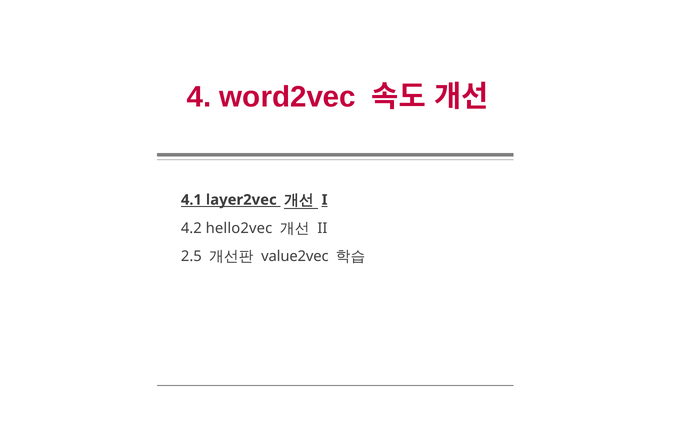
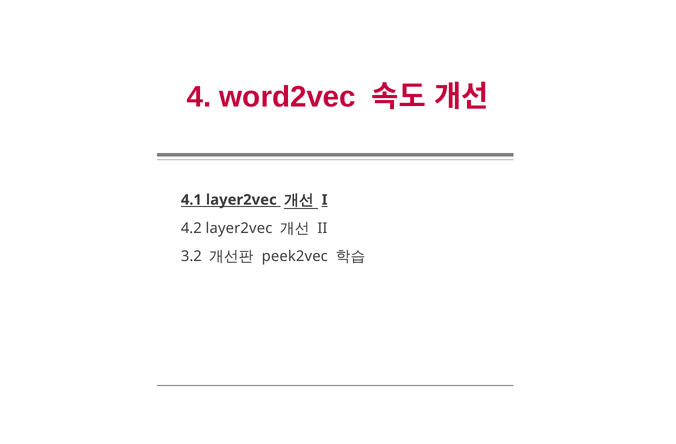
4.2 hello2vec: hello2vec -> layer2vec (239, 228)
2.5: 2.5 -> 3.2 (191, 256)
value2vec: value2vec -> peek2vec (295, 256)
